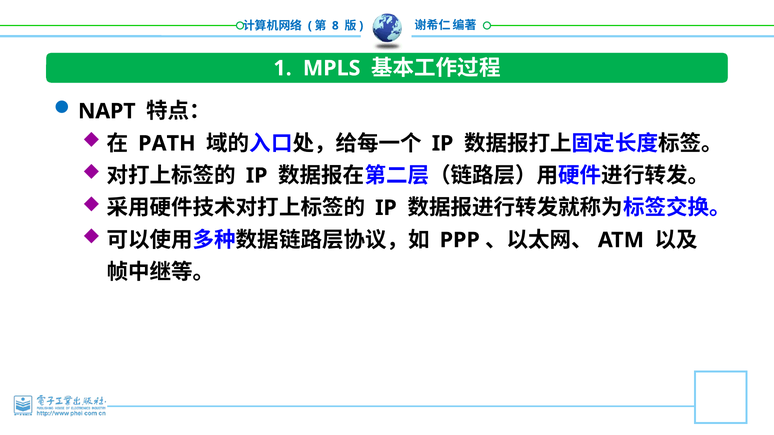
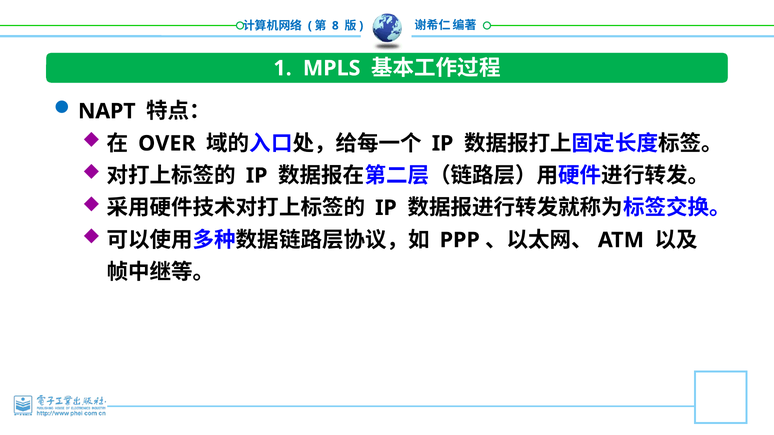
PATH: PATH -> OVER (167, 144)
